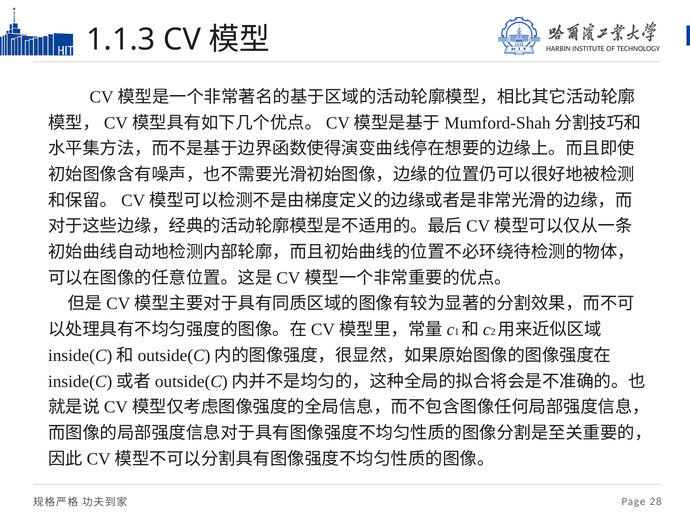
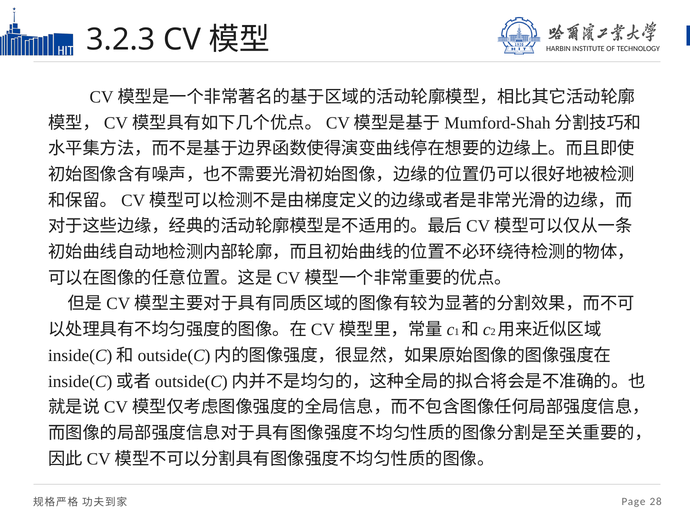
1.1.3: 1.1.3 -> 3.2.3 (121, 40)
